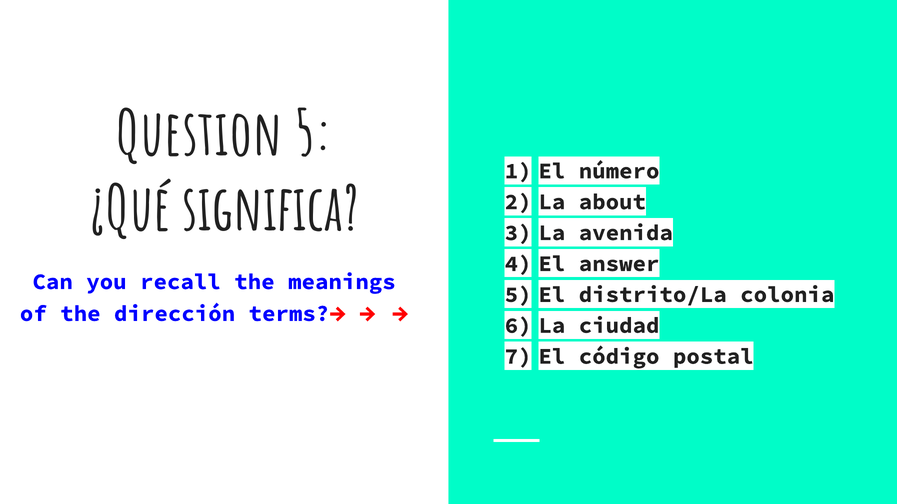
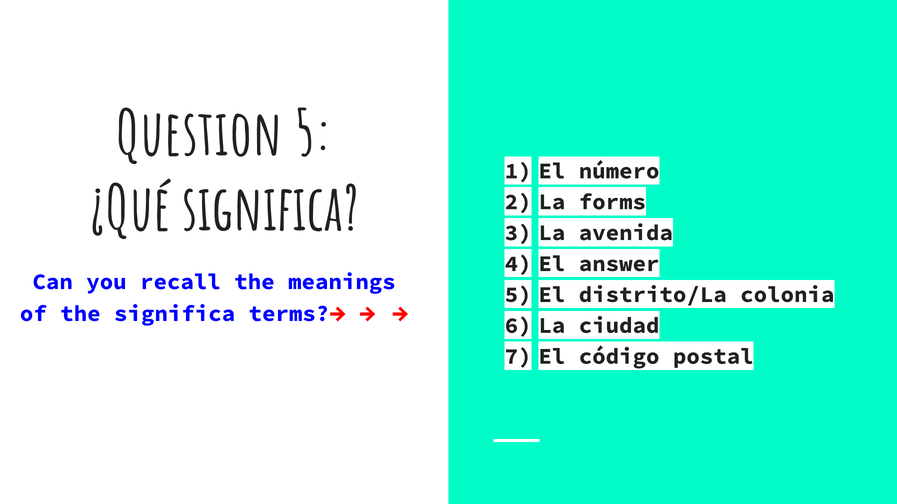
about: about -> forms (612, 202)
the dirección: dirección -> significa (175, 314)
